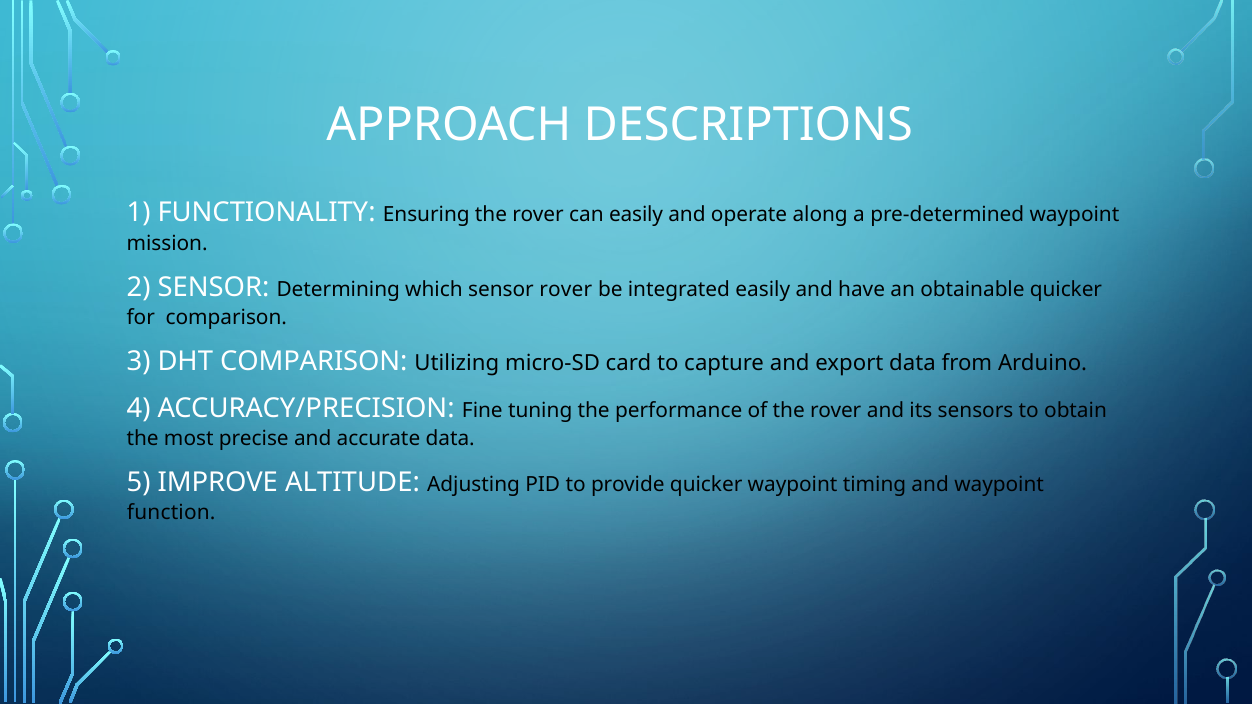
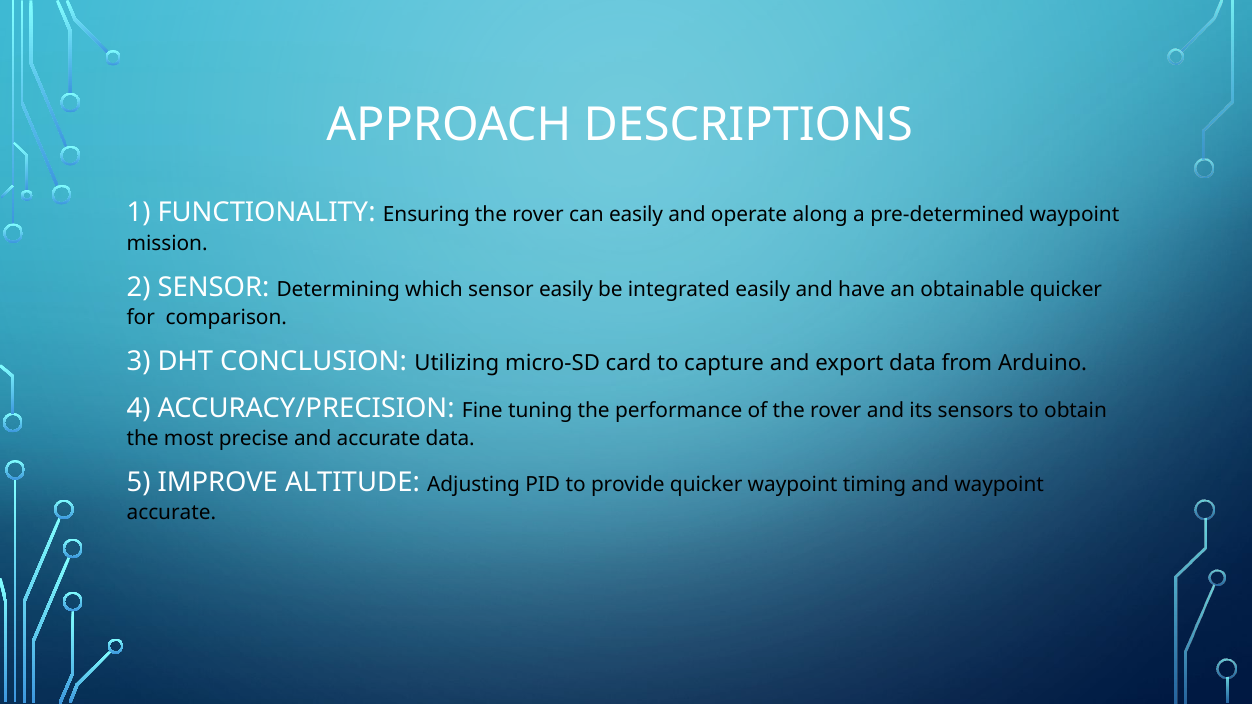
sensor rover: rover -> easily (566, 289)
DHT COMPARISON: COMPARISON -> CONCLUSION (314, 361)
function: function -> accurate (171, 513)
